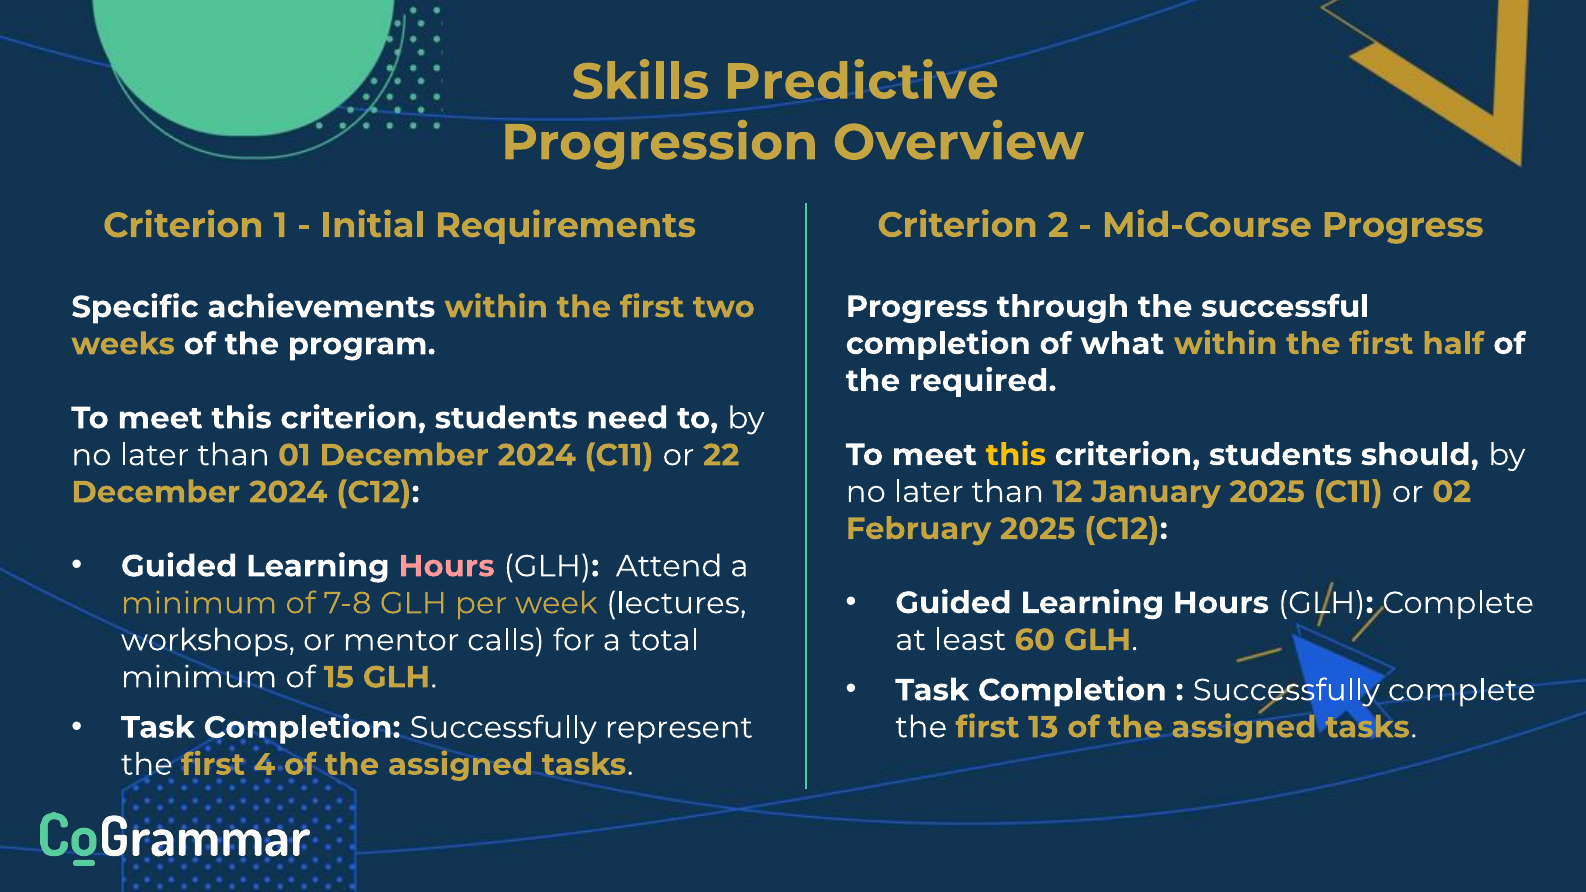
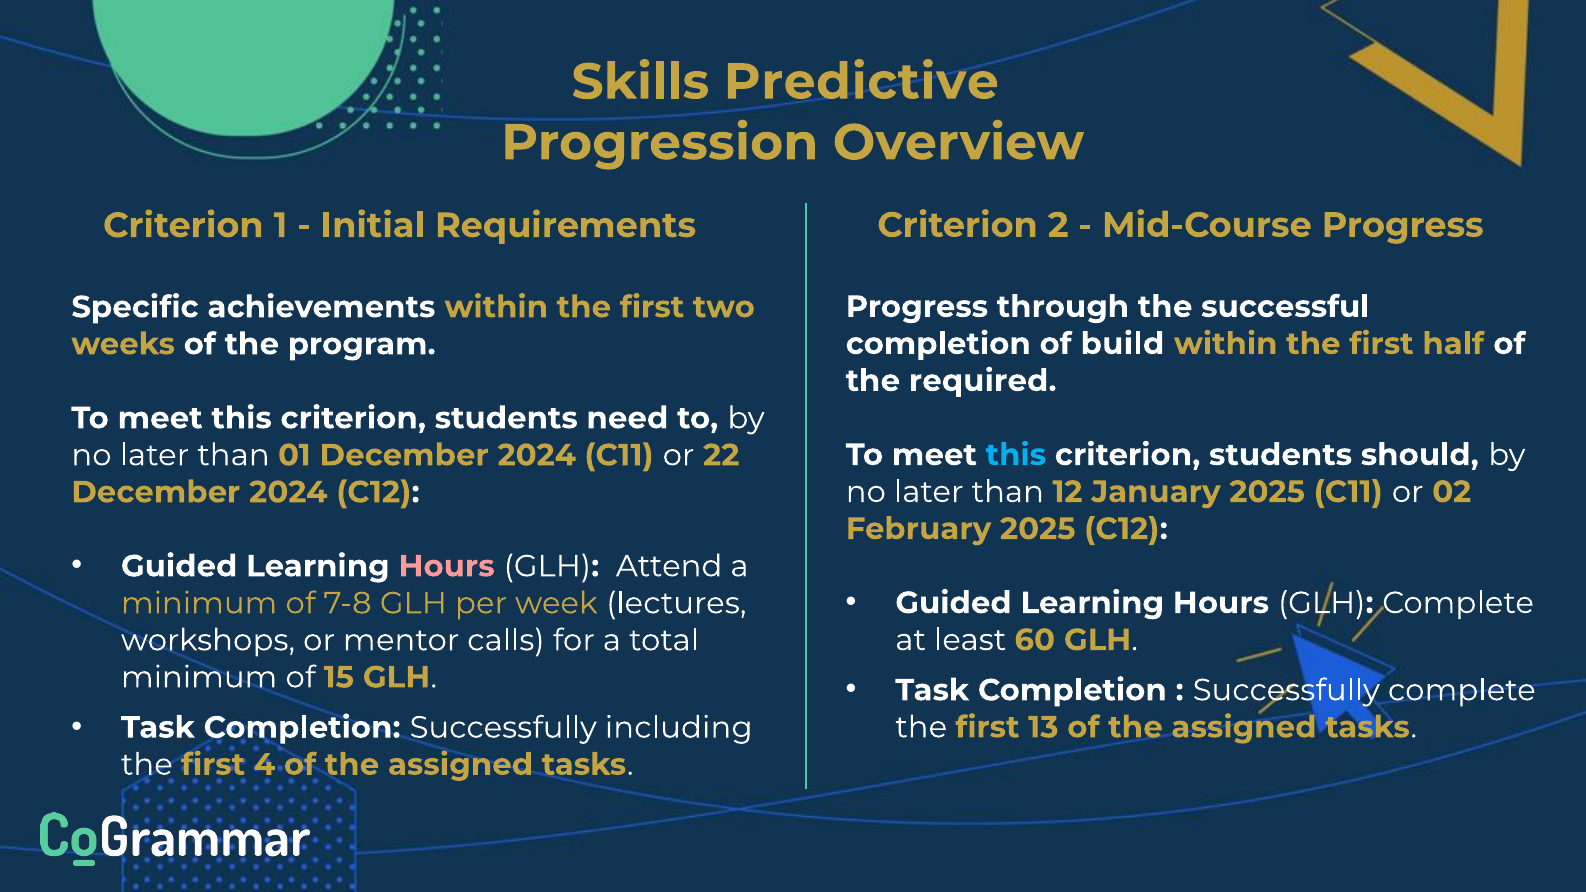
what: what -> build (1122, 344)
this colour: yellow -> light blue (1016, 455)
represent: represent -> including (679, 728)
